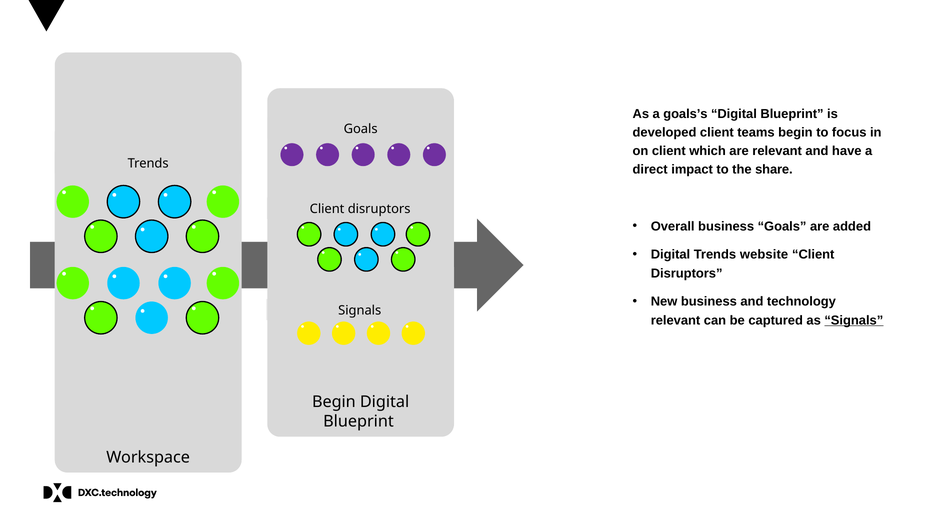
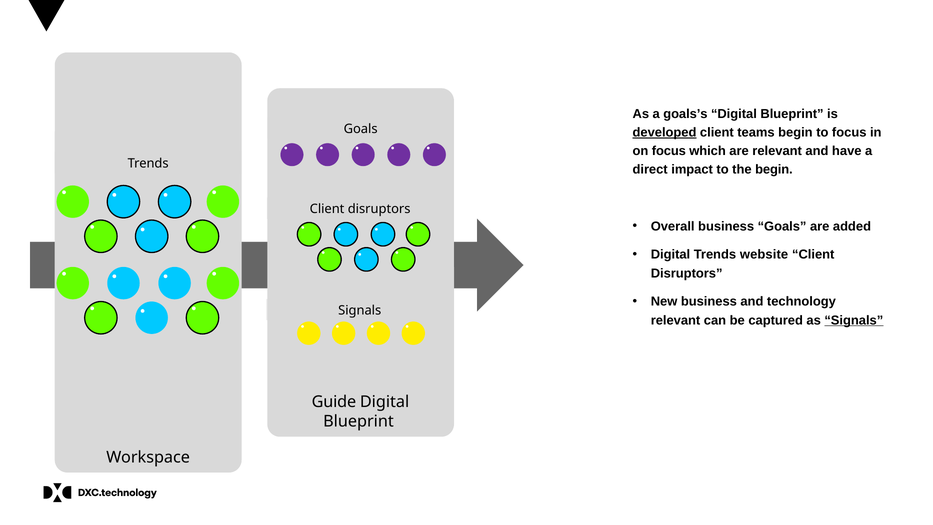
developed underline: none -> present (665, 132)
on client: client -> focus (669, 151)
the share: share -> begin (774, 170)
Begin: Begin -> Guide (334, 402)
